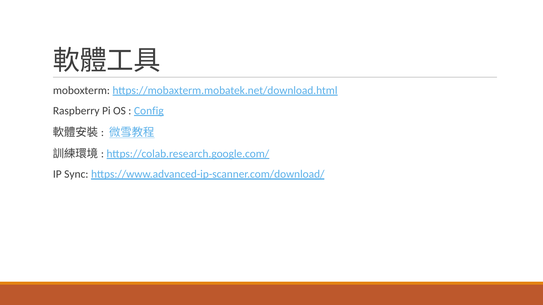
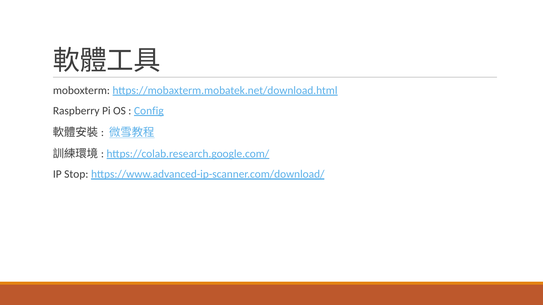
Sync: Sync -> Stop (76, 174)
